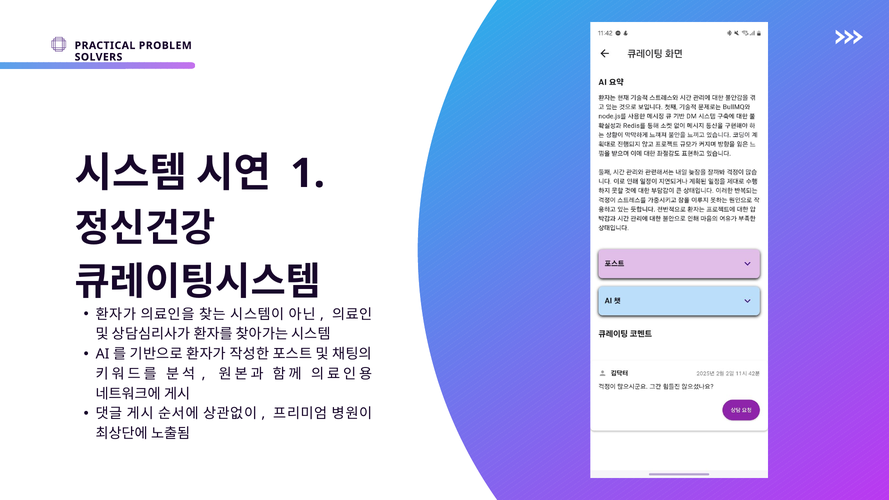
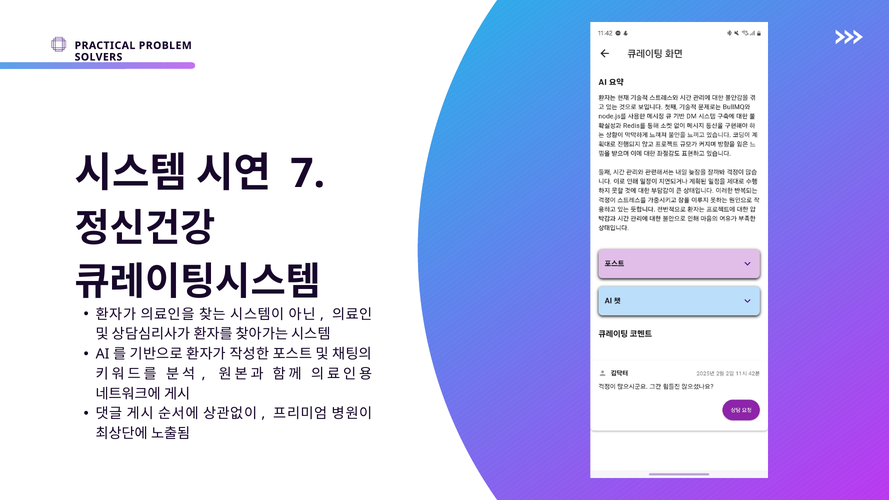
1: 1 -> 7 (308, 174)
